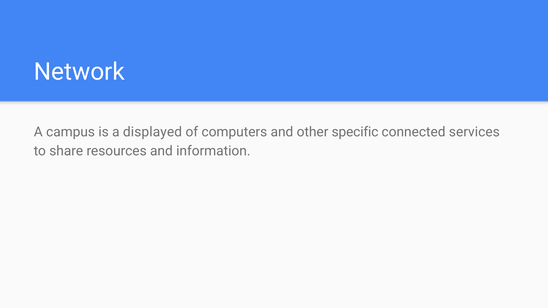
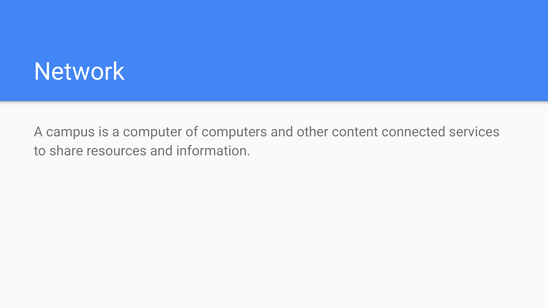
displayed: displayed -> computer (153, 132)
specific: specific -> content (355, 132)
